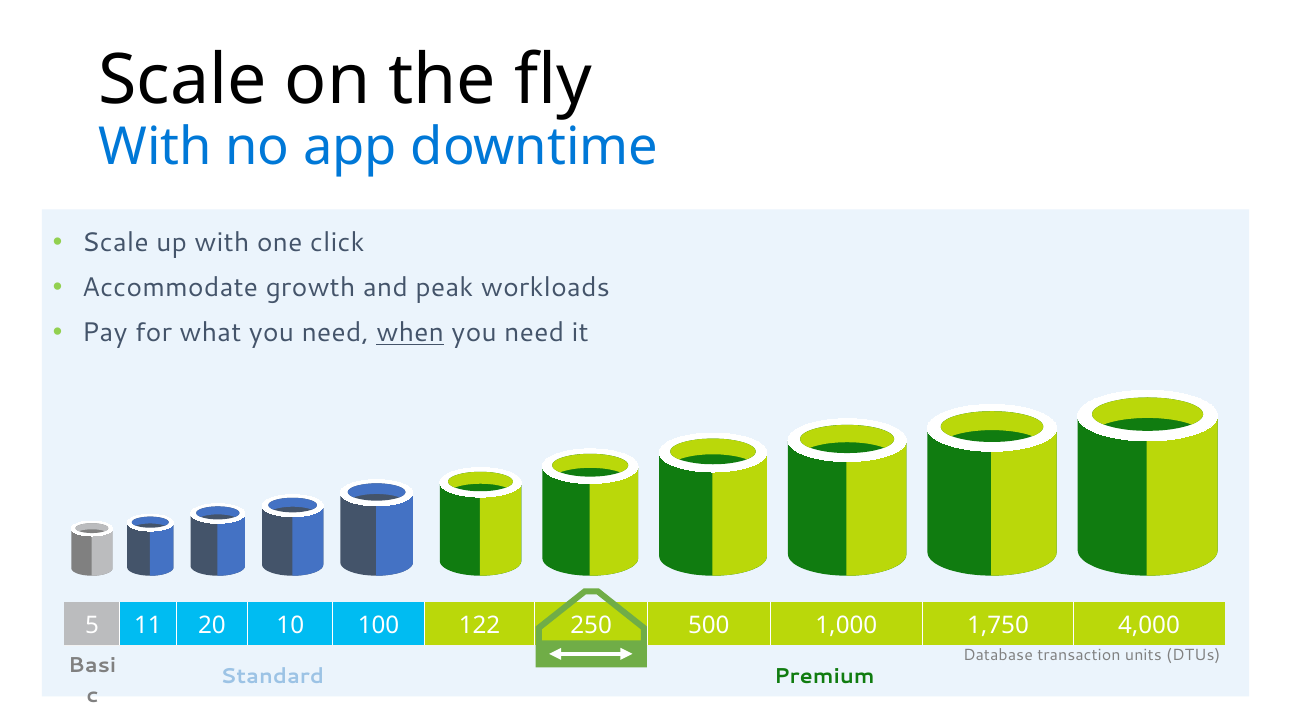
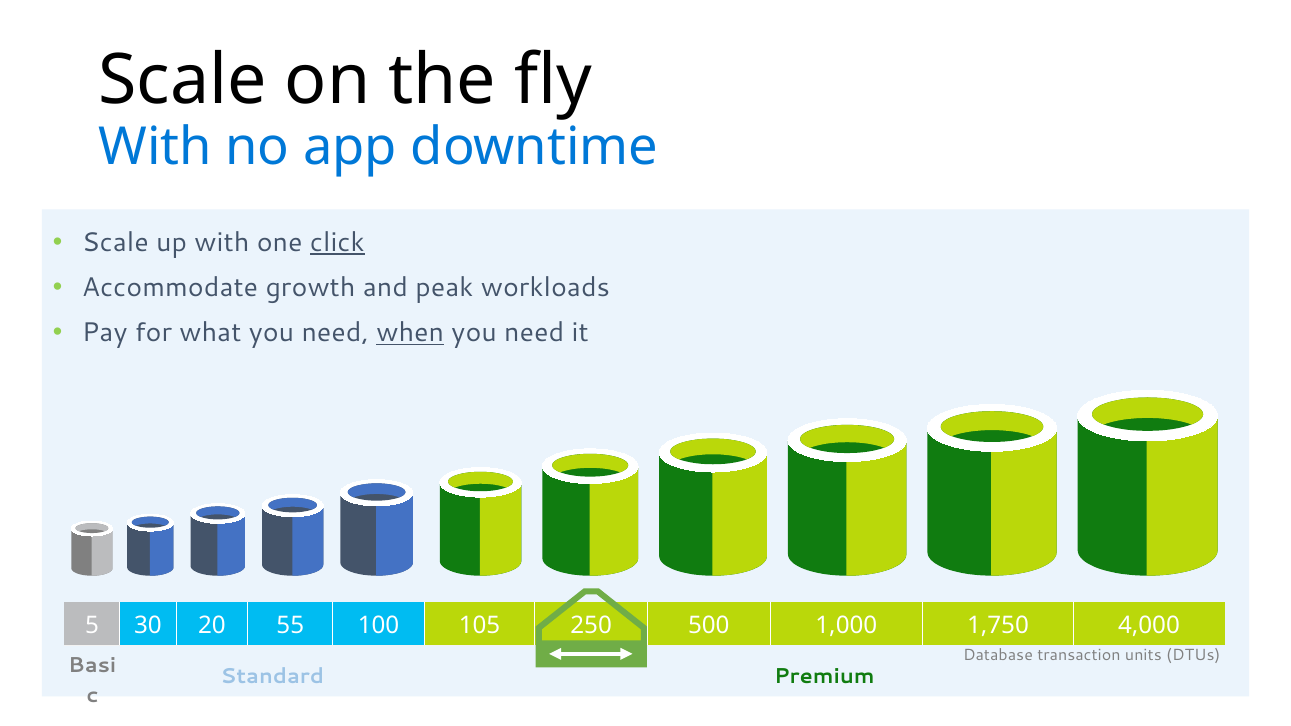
click underline: none -> present (337, 242)
11: 11 -> 30 (148, 625)
10: 10 -> 55 (290, 625)
122: 122 -> 105 (480, 625)
